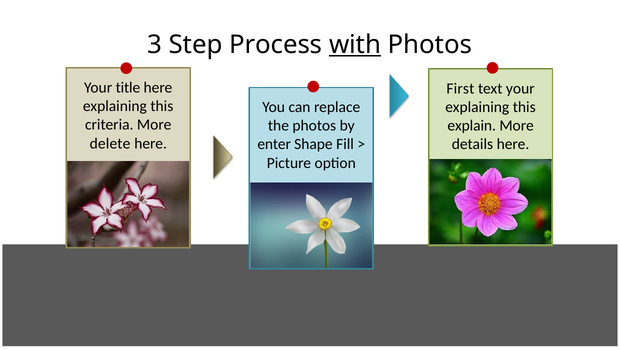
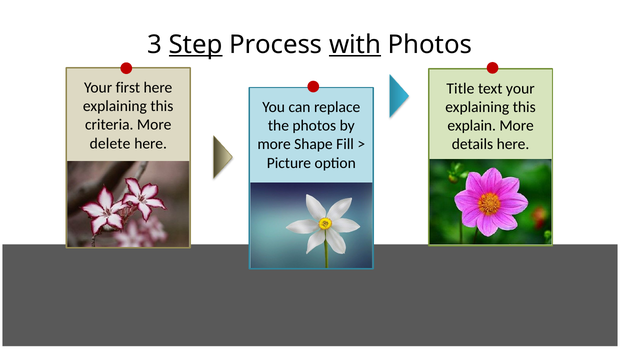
Step underline: none -> present (196, 45)
title: title -> first (128, 88)
First: First -> Title (460, 88)
enter: enter -> more (274, 144)
